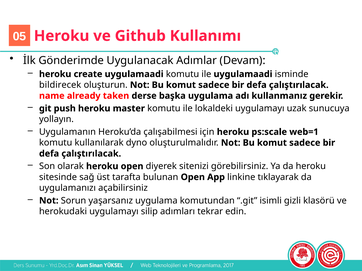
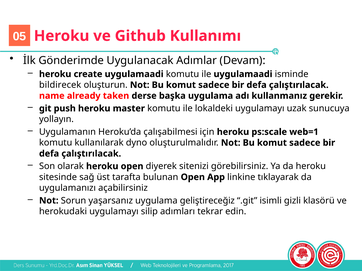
komutundan: komutundan -> geliştireceğiz (207, 201)
